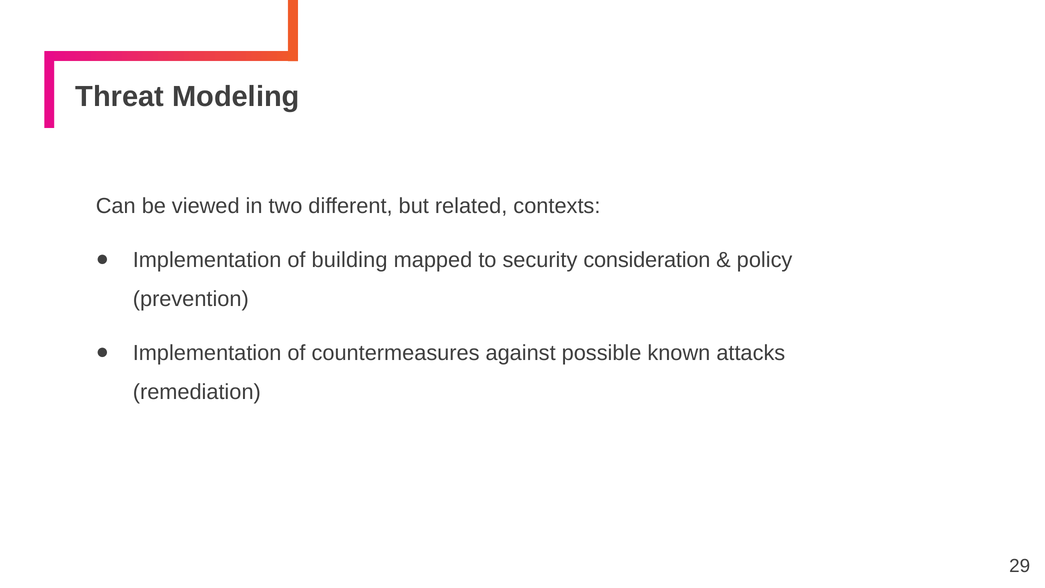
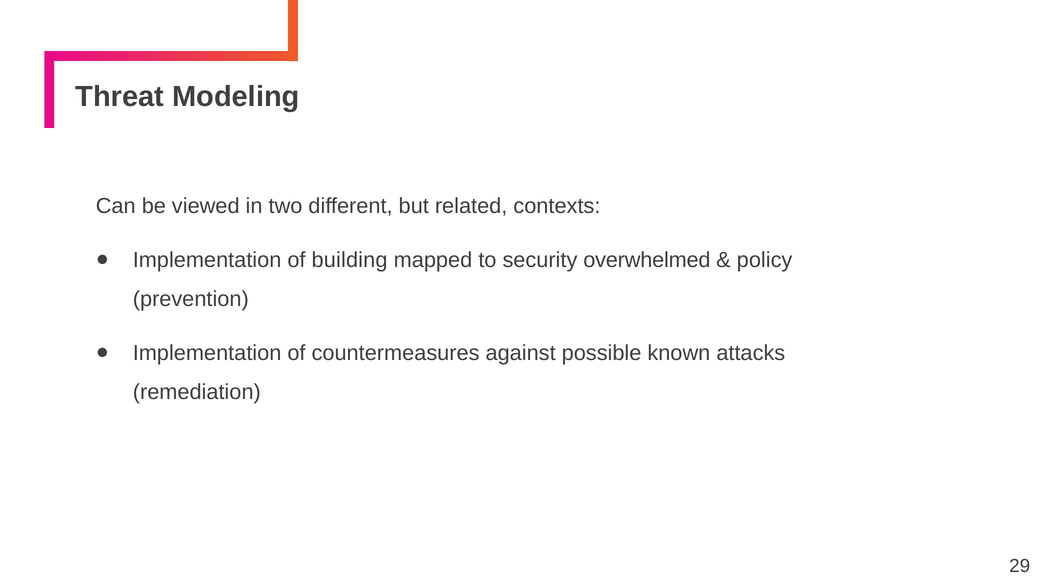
consideration: consideration -> overwhelmed (647, 260)
